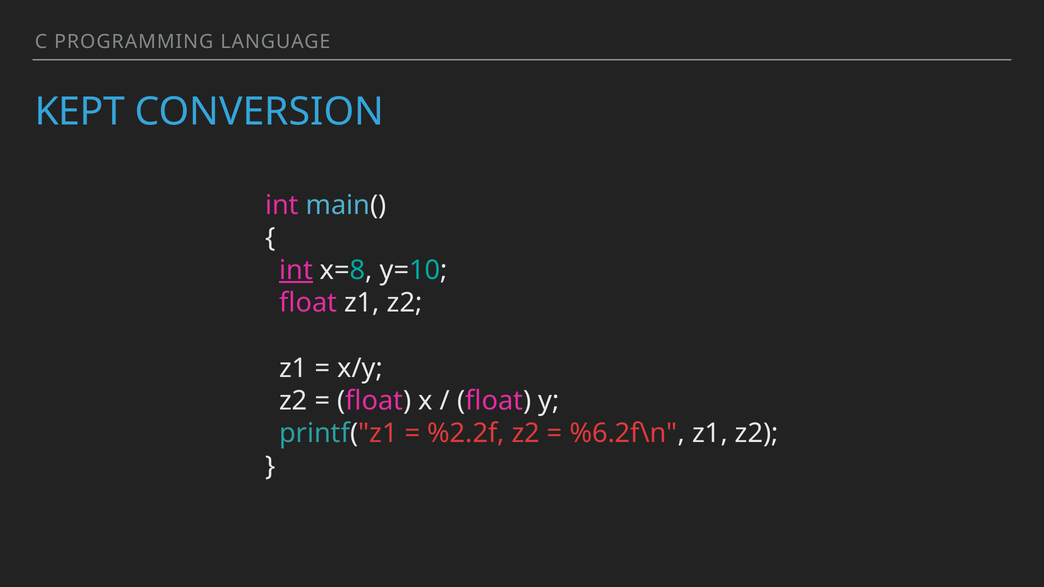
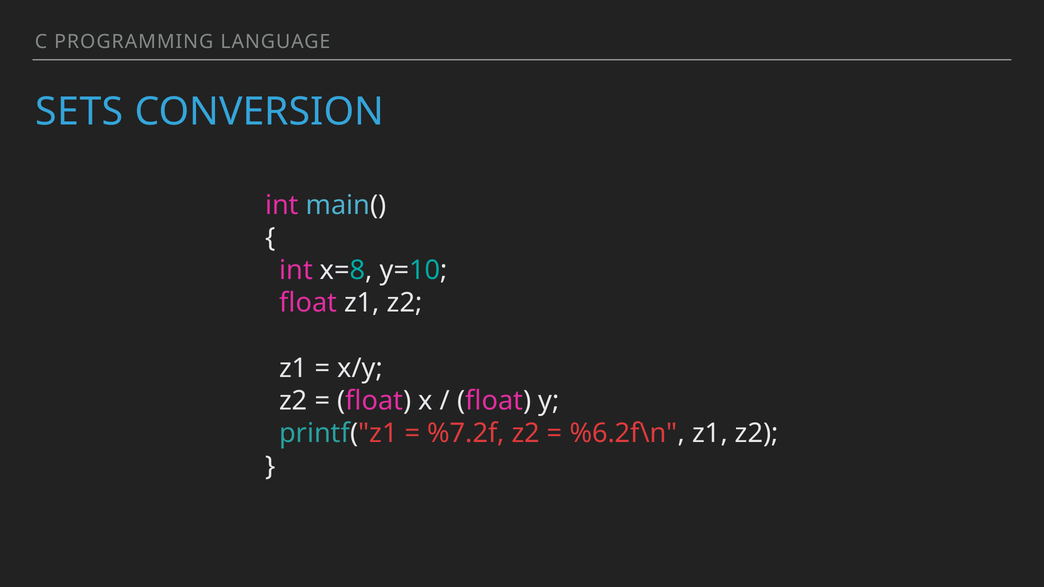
KEPT: KEPT -> SETS (79, 112)
int underline: present -> none (296, 270)
%2.2f: %2.2f -> %7.2f (466, 434)
